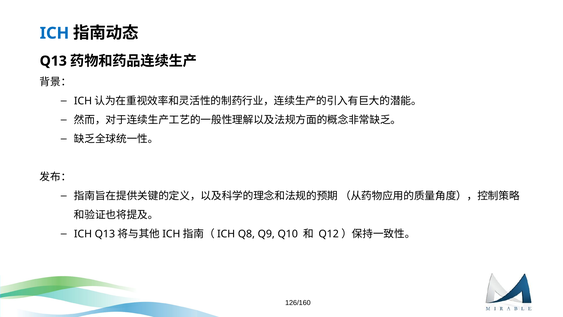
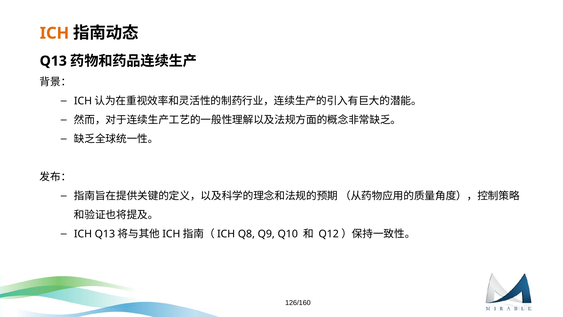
ICH colour: blue -> orange (54, 33)
